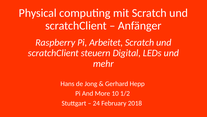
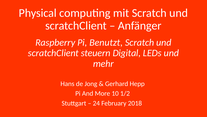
Arbeitet: Arbeitet -> Benutzt (106, 42)
